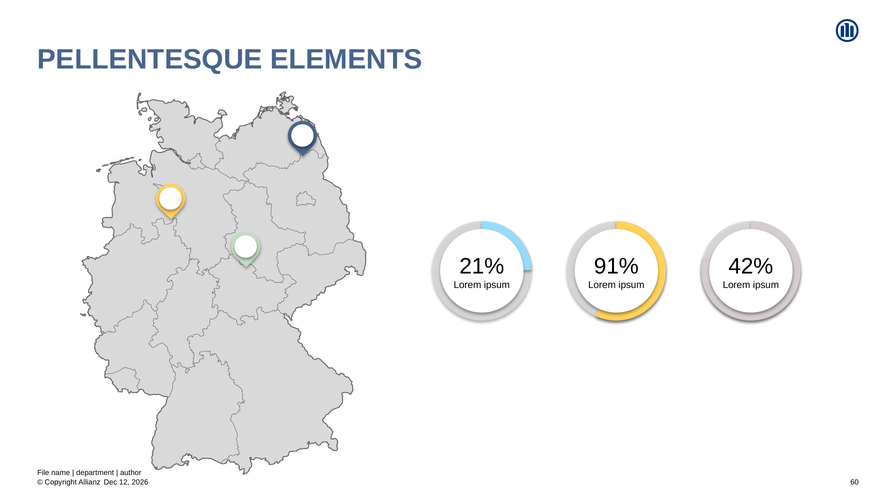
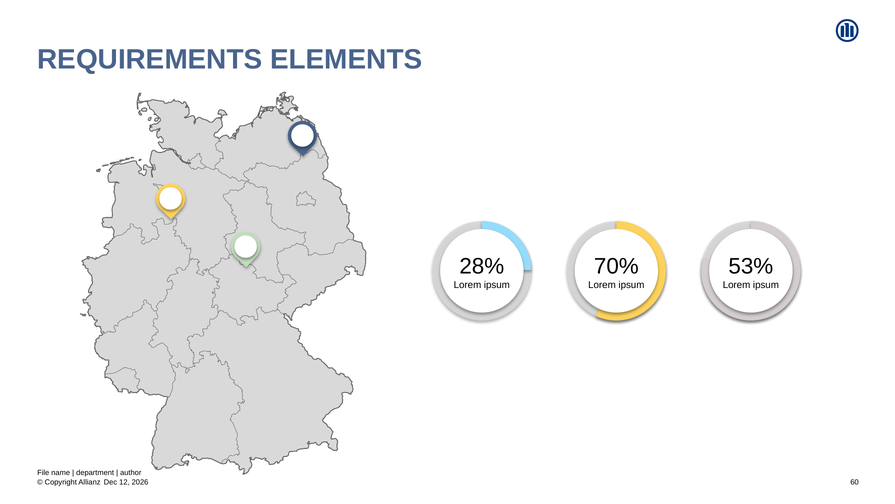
PELLENTESQUE: PELLENTESQUE -> REQUIREMENTS (150, 59)
21%: 21% -> 28% (482, 266)
91%: 91% -> 70% (616, 266)
42%: 42% -> 53% (751, 266)
